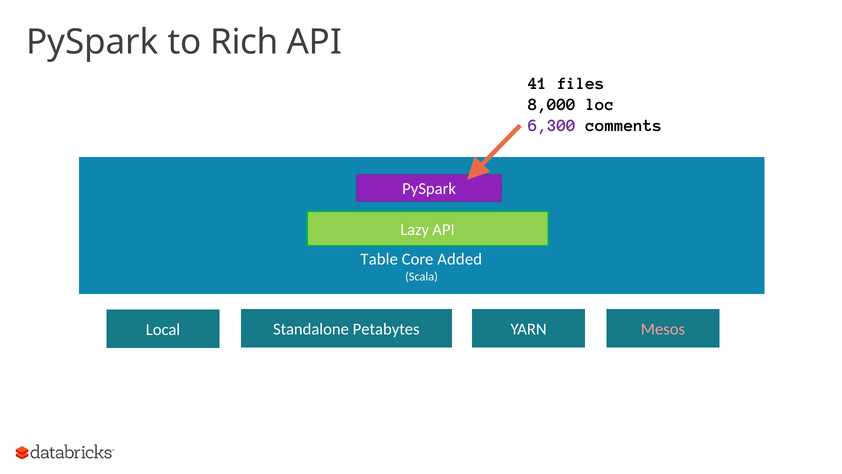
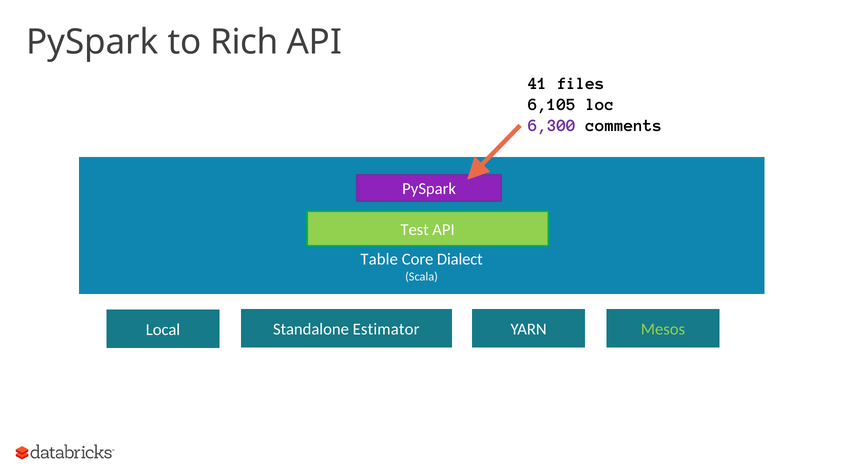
8,000: 8,000 -> 6,105 (552, 104)
Lazy: Lazy -> Test (415, 229)
Added: Added -> Dialect (460, 259)
Petabytes: Petabytes -> Estimator (386, 329)
Mesos colour: pink -> light green (663, 329)
